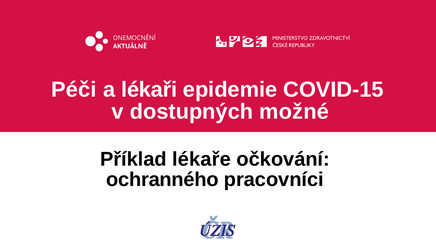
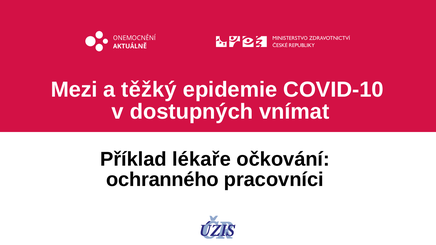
Péči: Péči -> Mezi (74, 90)
lékaři: lékaři -> těžký (149, 90)
COVID-15: COVID-15 -> COVID-10 (334, 90)
možné: možné -> vnímat (294, 112)
